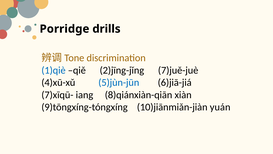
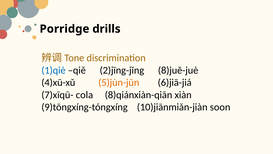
7)juě-juè: 7)juě-juè -> 8)juě-juè (178, 70)
5)jùn-jūn colour: blue -> orange (119, 82)
iang: iang -> cola (84, 95)
yuán: yuán -> soon (220, 107)
